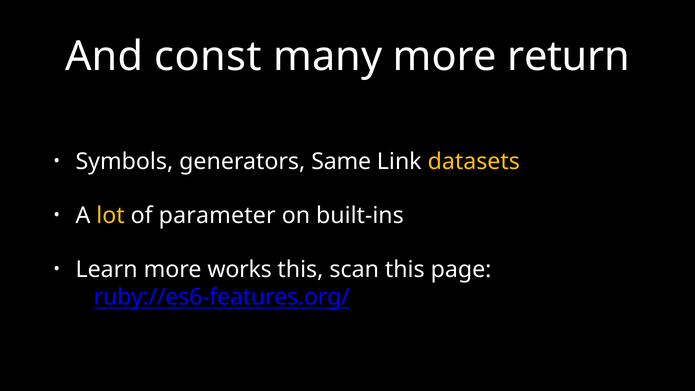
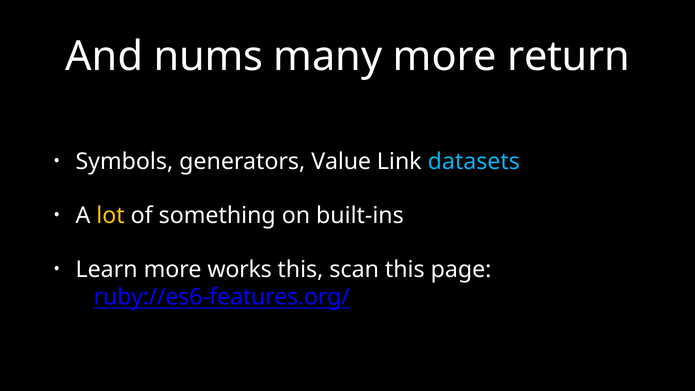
const: const -> nums (208, 56)
Same: Same -> Value (341, 162)
datasets colour: yellow -> light blue (474, 162)
parameter: parameter -> something (217, 216)
